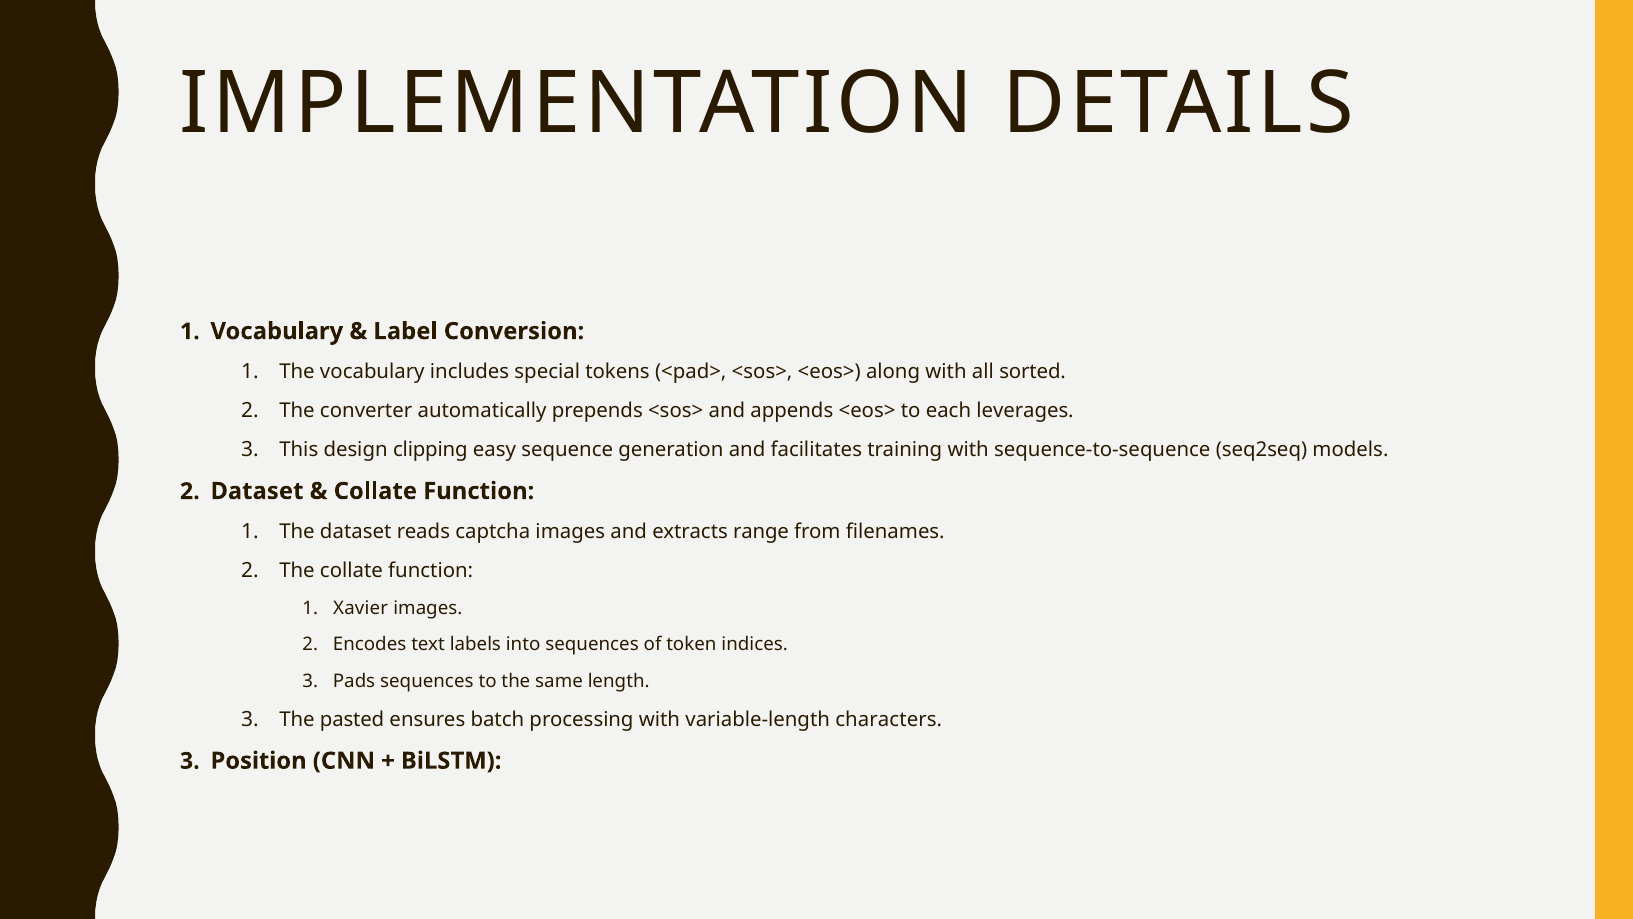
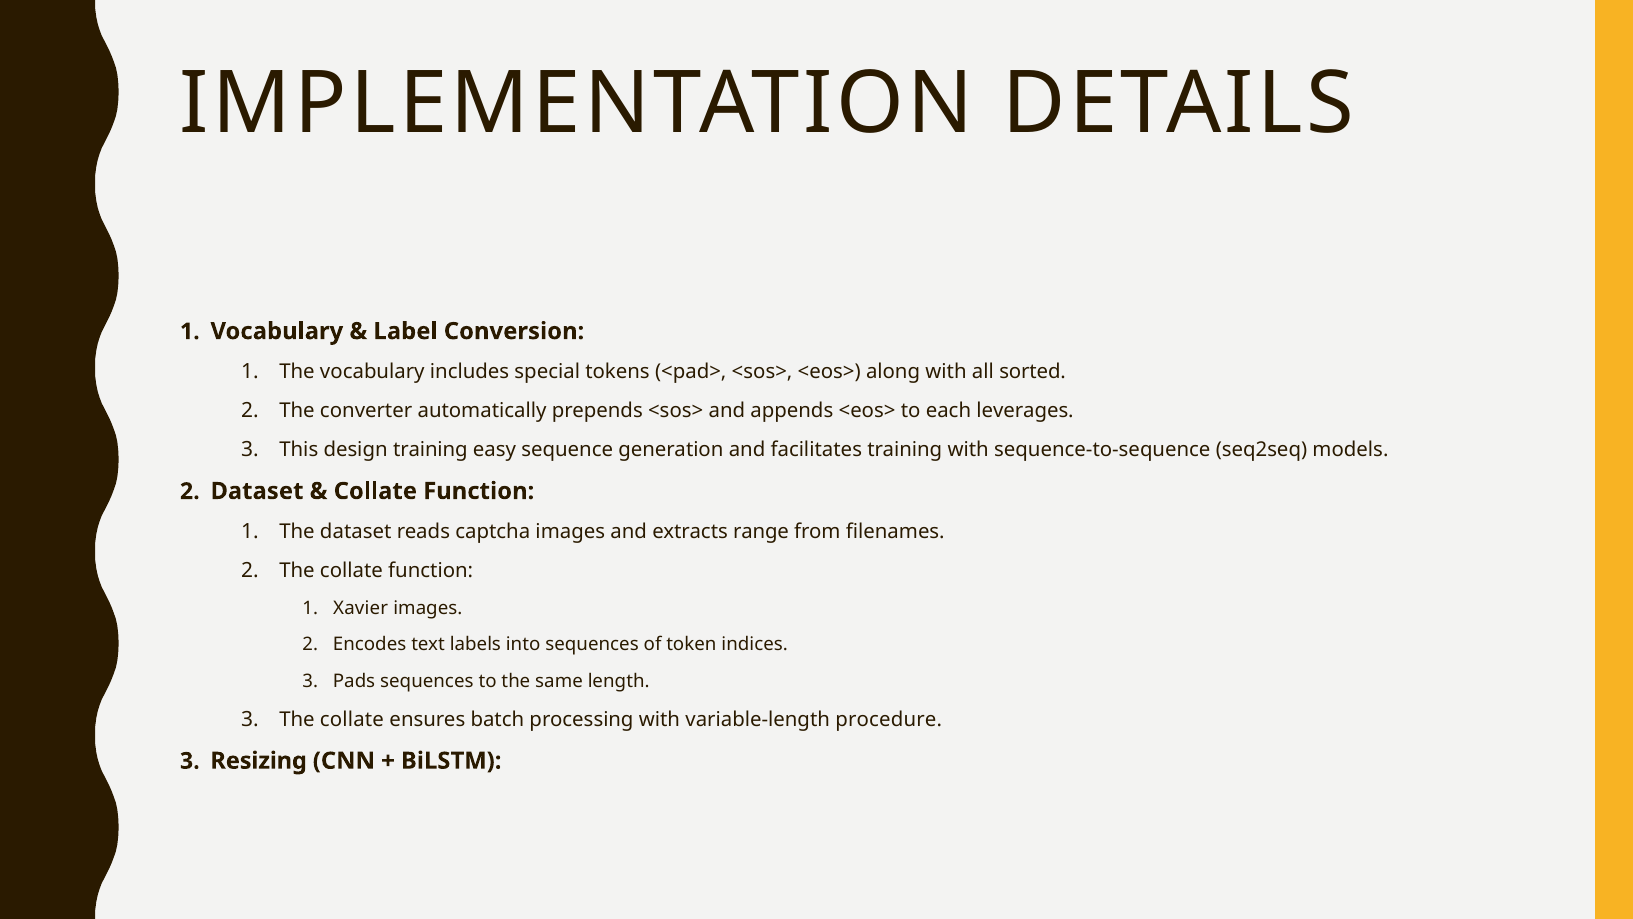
design clipping: clipping -> training (430, 449)
pasted: pasted -> collate (352, 719)
characters: characters -> procedure (889, 719)
Position: Position -> Resizing (259, 760)
